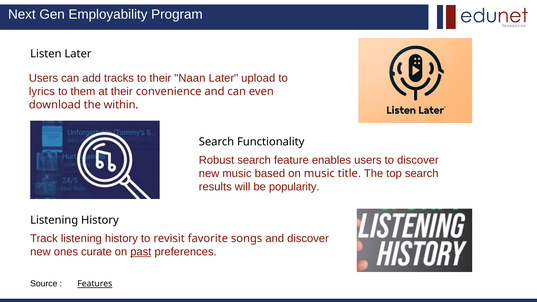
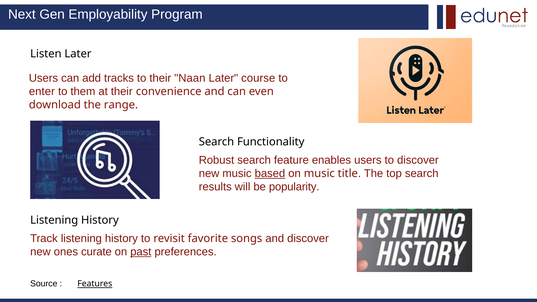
upload: upload -> course (258, 78)
lyrics: lyrics -> enter (42, 91)
within: within -> range (121, 105)
based underline: none -> present (270, 174)
